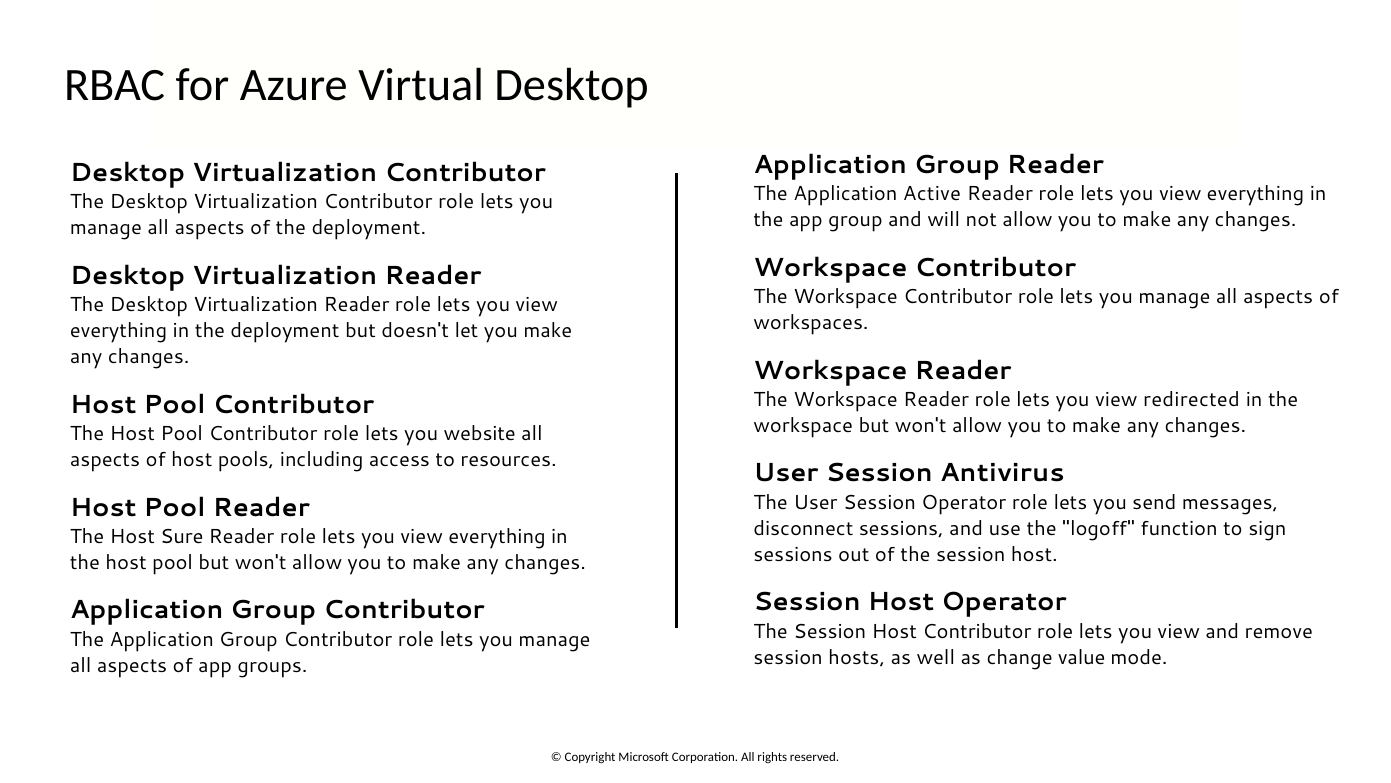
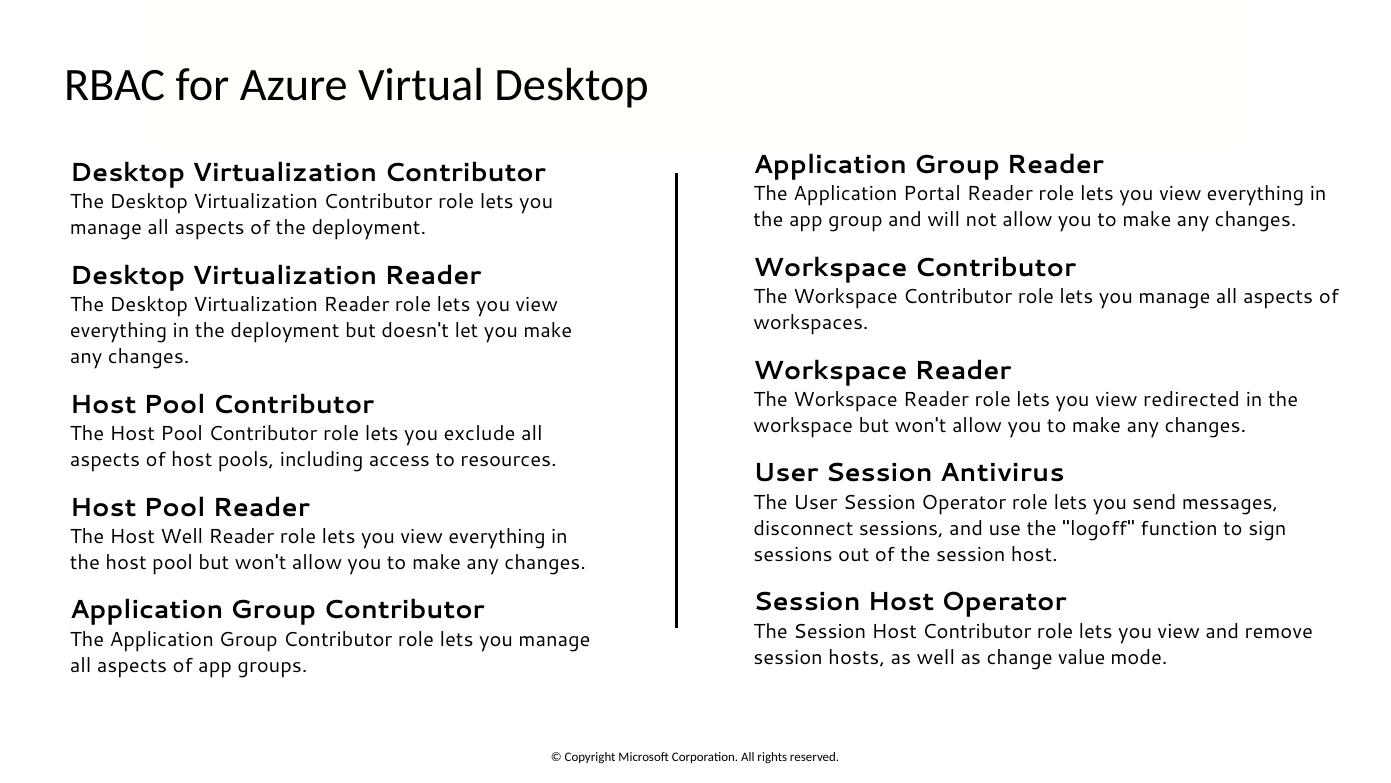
Active: Active -> Portal (932, 194)
website: website -> exclude (480, 433)
Host Sure: Sure -> Well (182, 536)
